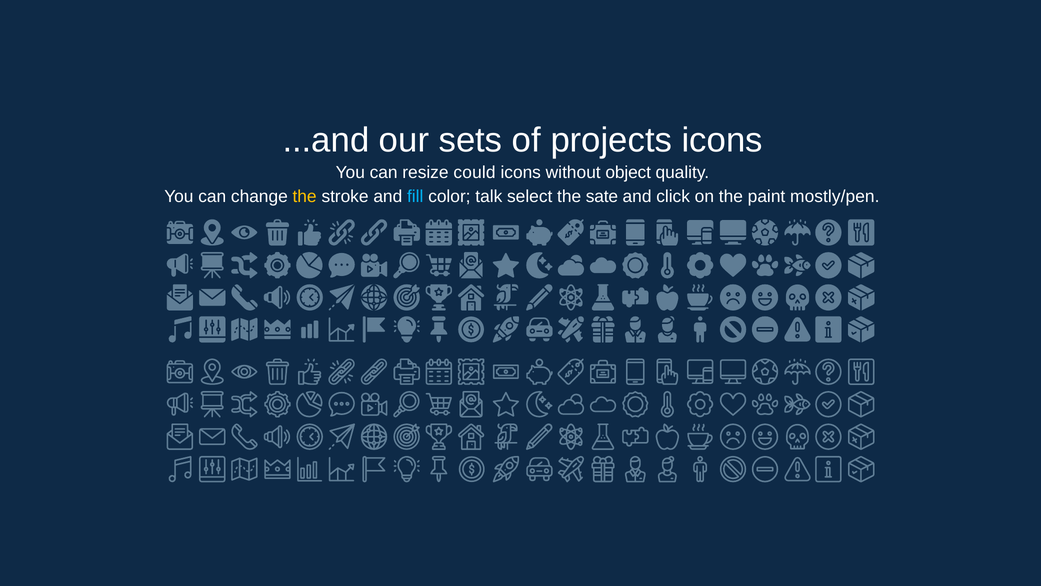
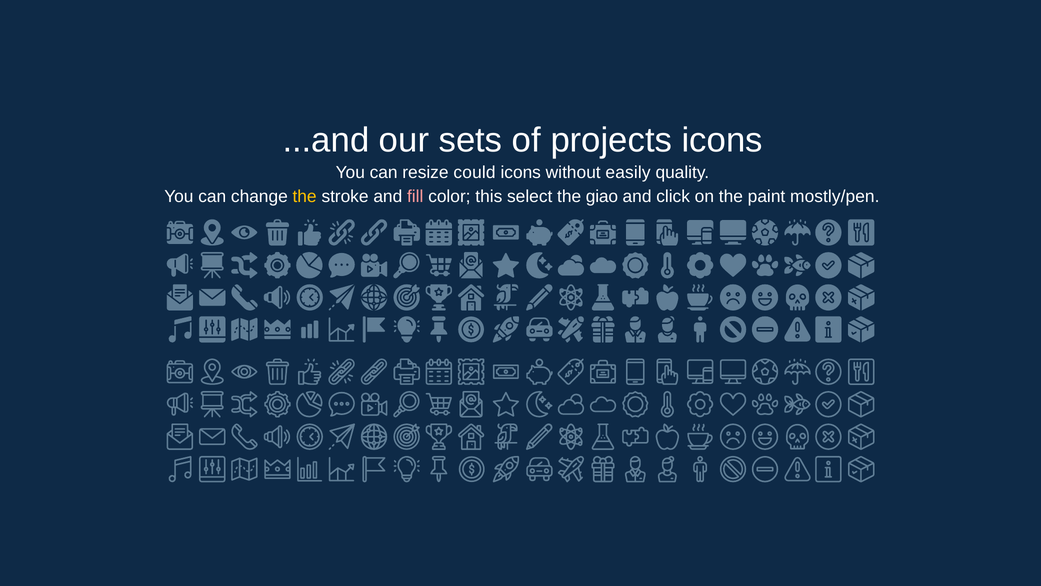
object: object -> easily (628, 172)
fill colour: light blue -> pink (415, 196)
talk: talk -> this (489, 196)
sate: sate -> giao (602, 196)
